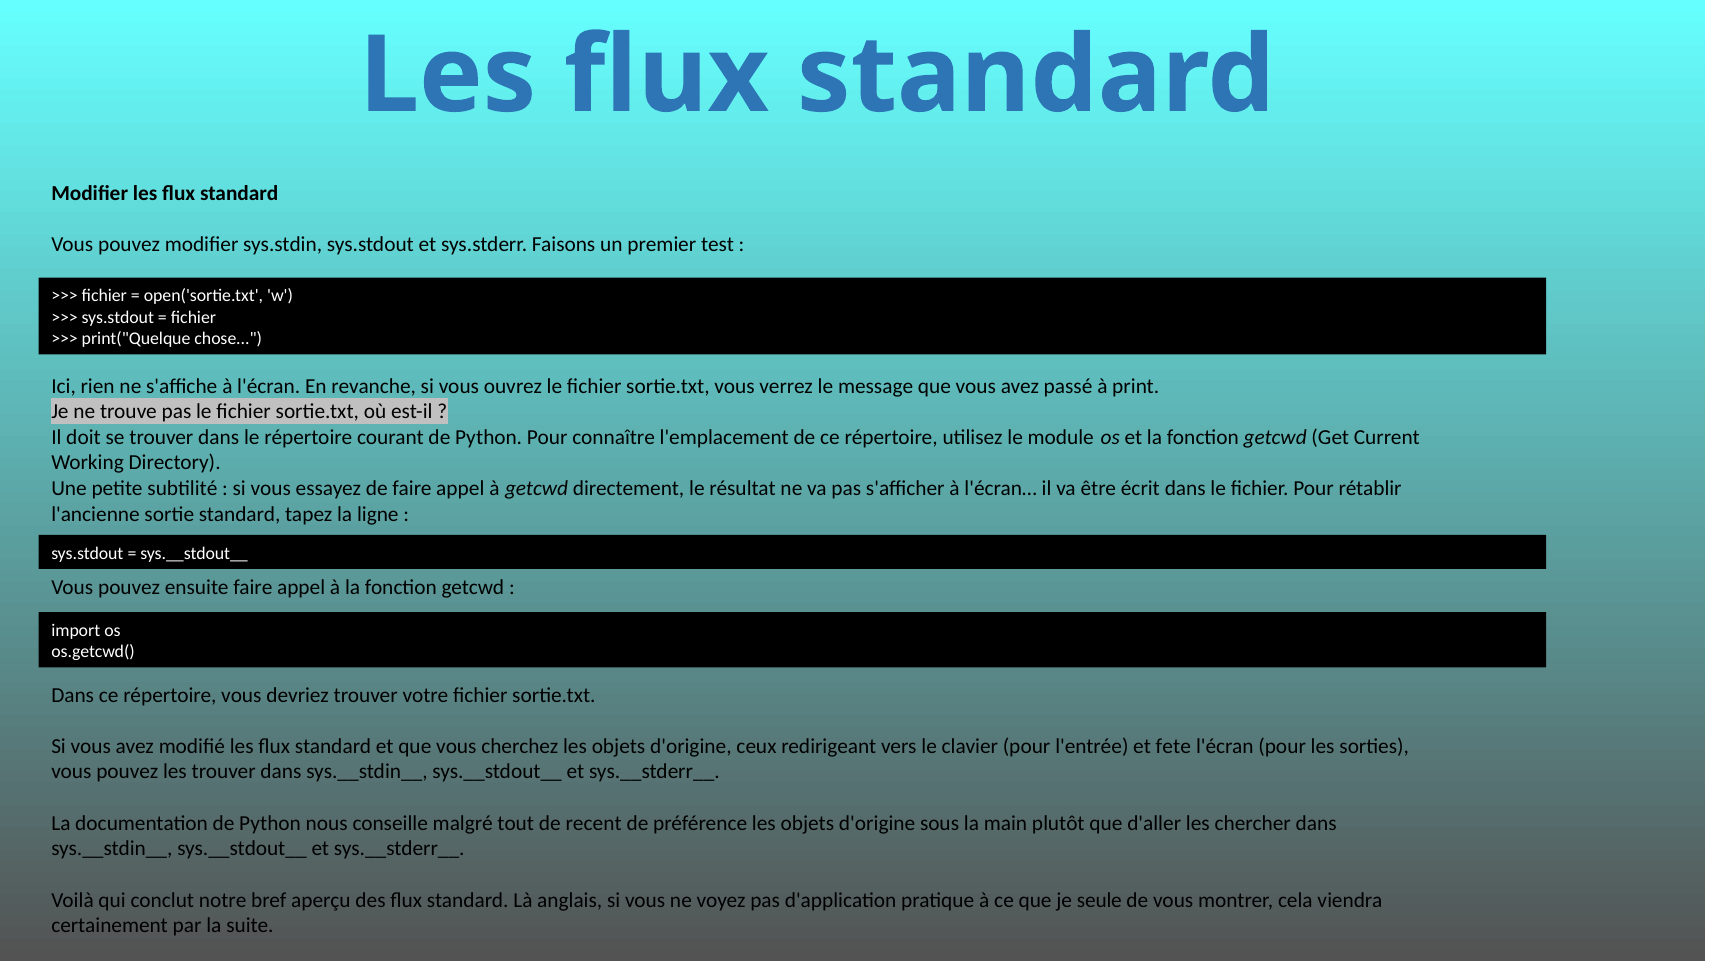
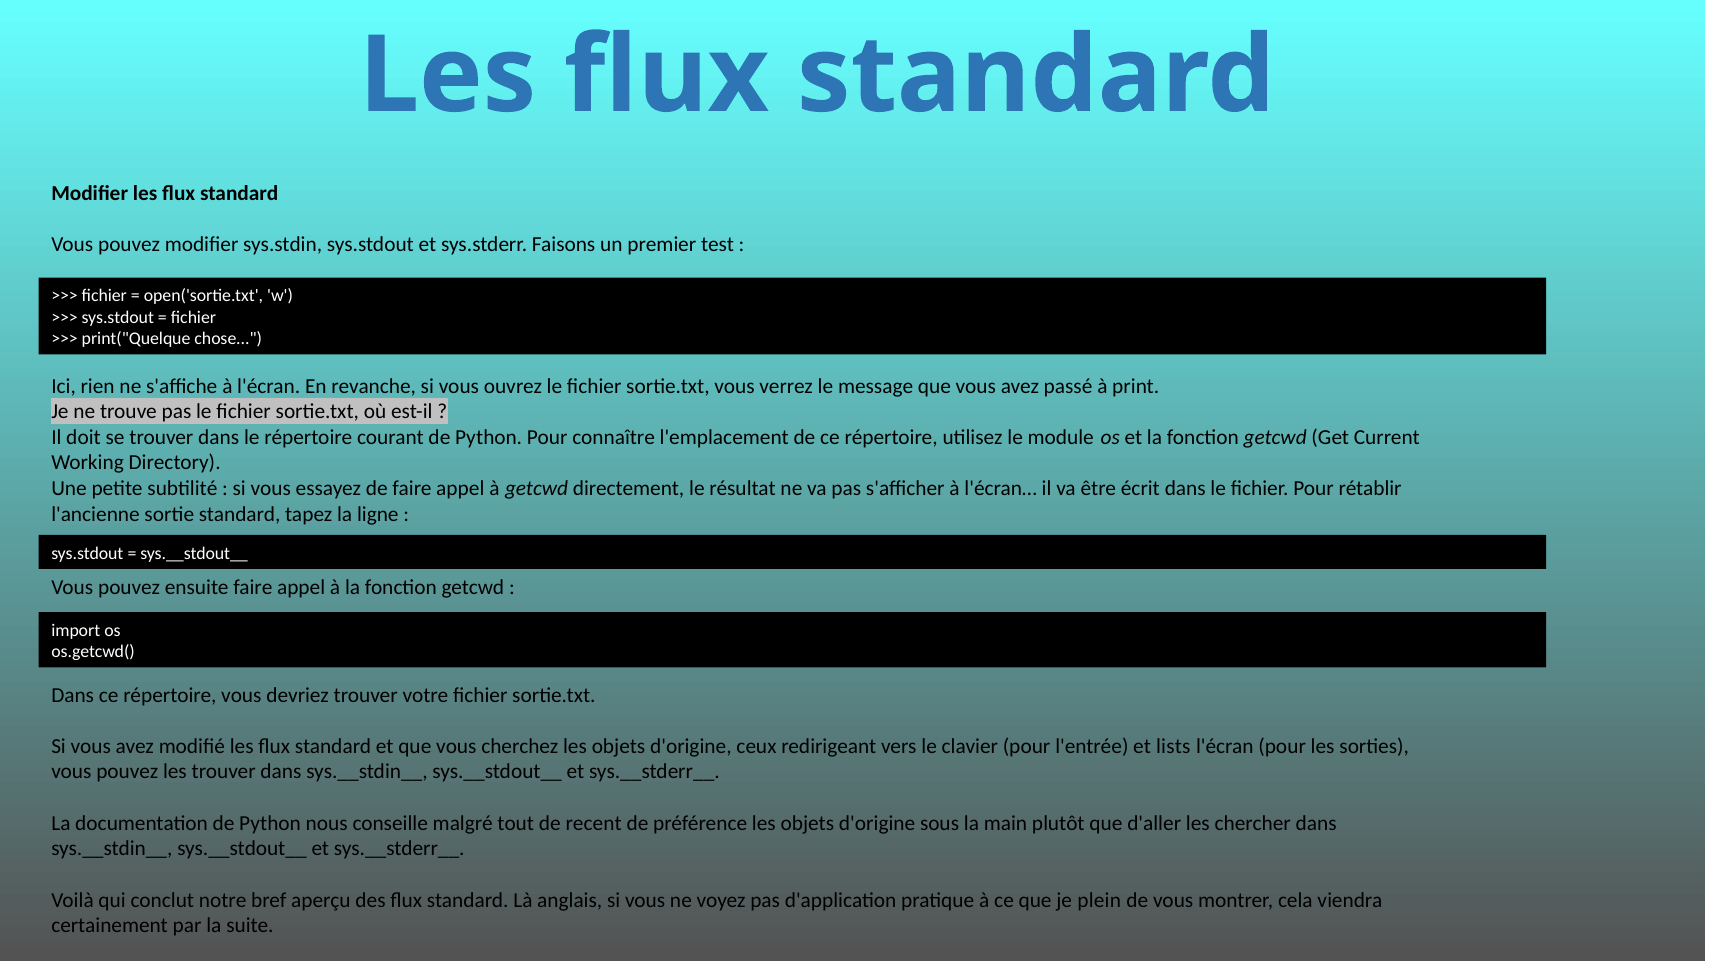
fete: fete -> lists (1173, 747)
seule: seule -> plein (1099, 900)
